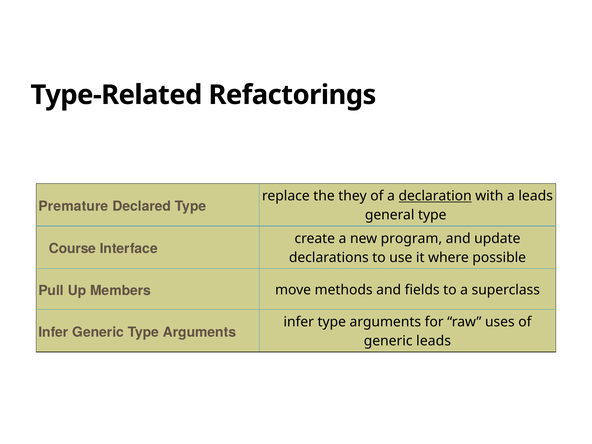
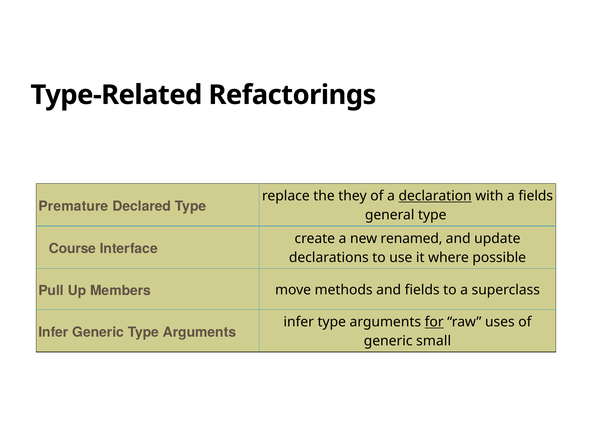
a leads: leads -> fields (536, 196)
program: program -> renamed (411, 239)
for underline: none -> present (434, 322)
generic leads: leads -> small (434, 341)
